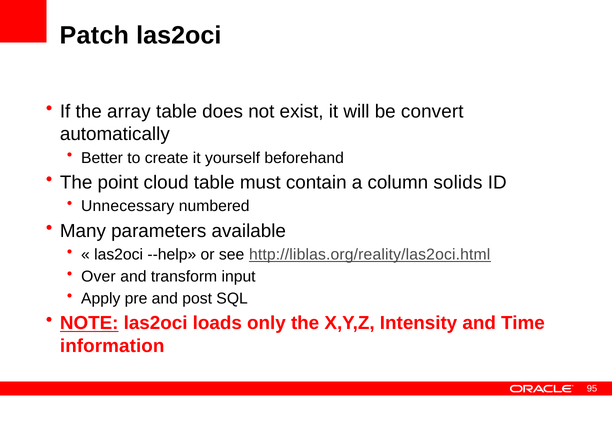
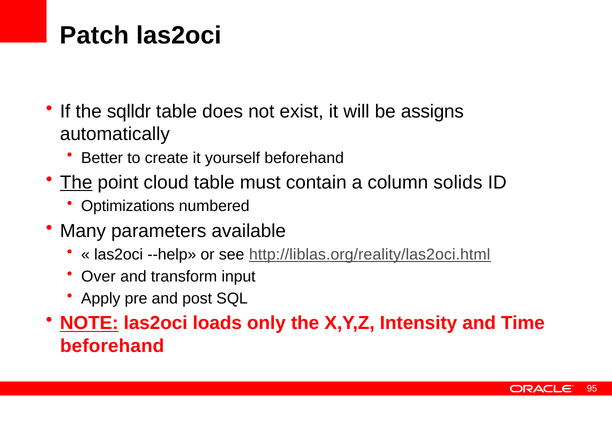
array: array -> sqlldr (129, 111)
convert: convert -> assigns (432, 111)
The underline: none -> present (76, 182)
Unnecessary: Unnecessary -> Optimizations (128, 206)
information: information -> beforehand (112, 346)
